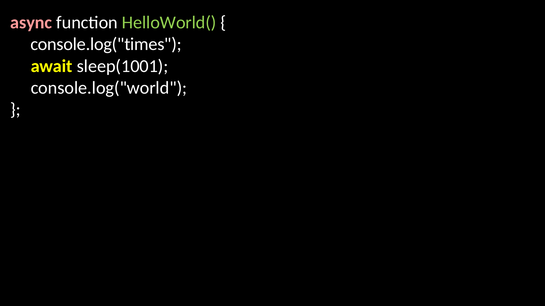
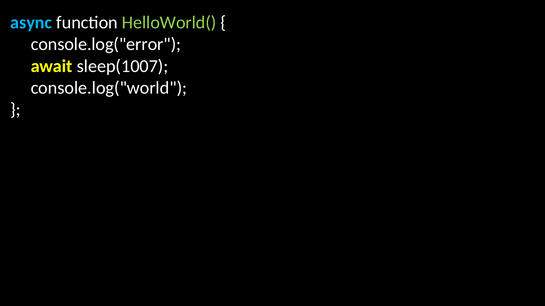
async colour: pink -> light blue (31, 23)
console.log("times: console.log("times -> console.log("error (106, 44)
sleep(1001: sleep(1001 -> sleep(1007 (123, 66)
